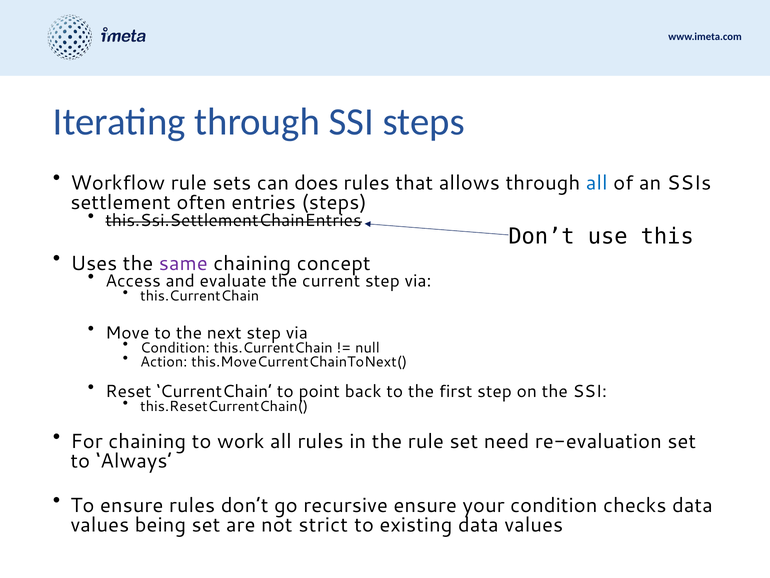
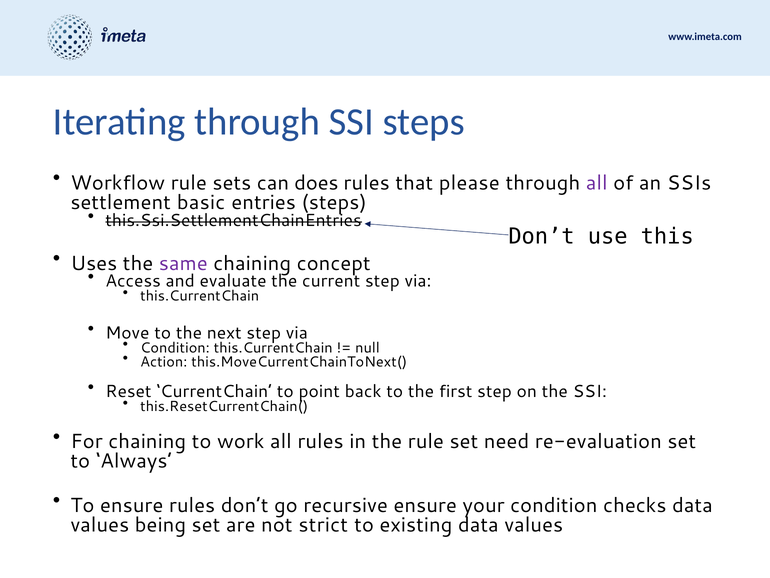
allows: allows -> please (469, 183)
all colour: blue -> purple (597, 183)
often: often -> basic (201, 202)
